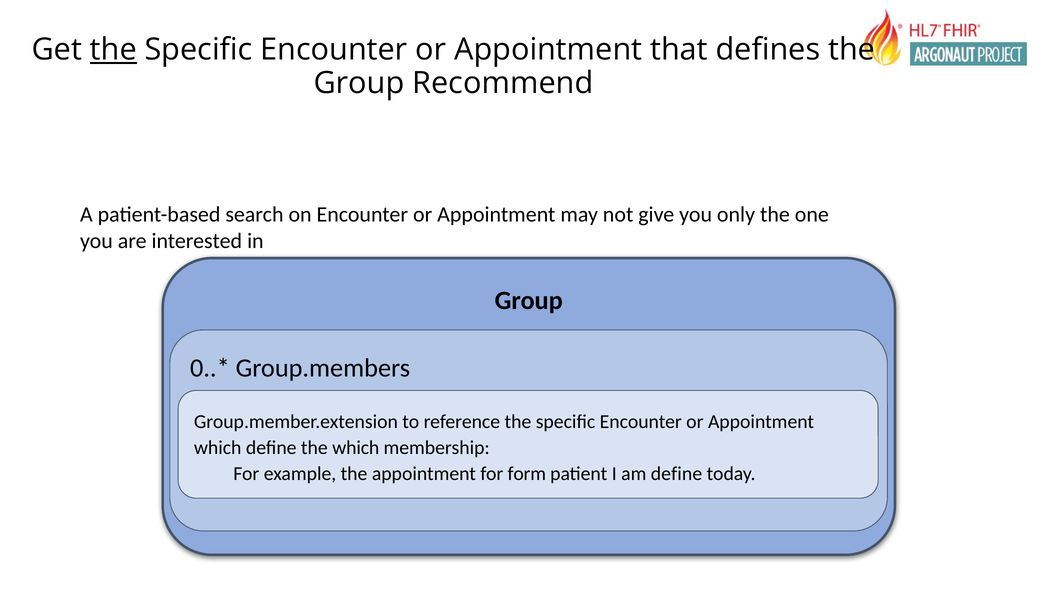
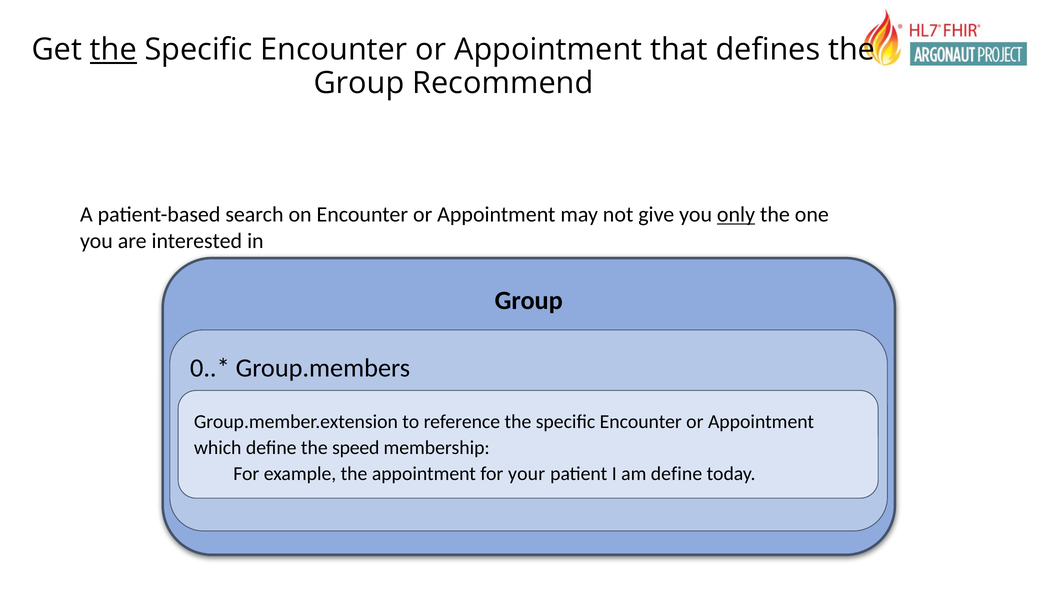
only underline: none -> present (736, 214)
the which: which -> speed (356, 448)
form: form -> your (527, 474)
